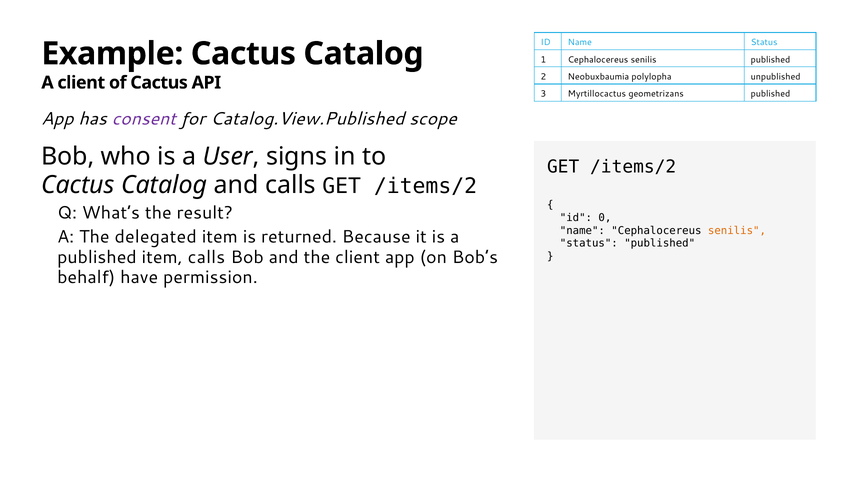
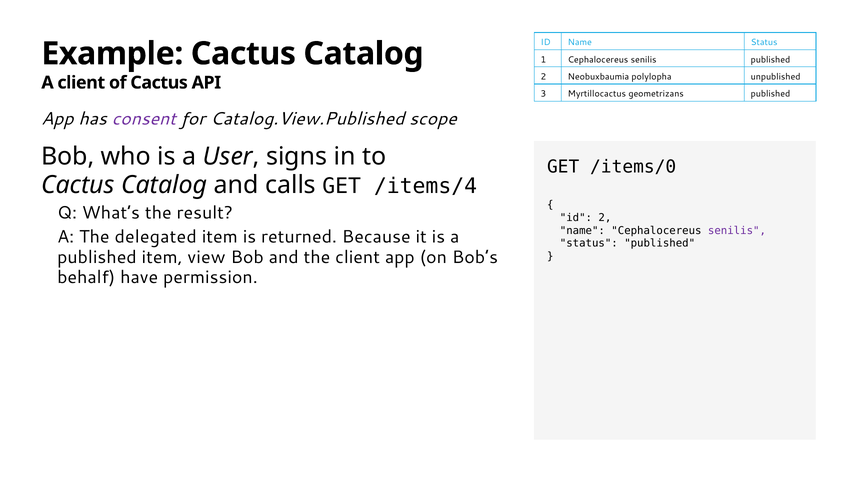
/items/2: /items/2 -> /items/0 (633, 167)
calls GET /items/2: /items/2 -> /items/4 (425, 186)
id 0: 0 -> 2 (605, 218)
senilis colour: orange -> purple (737, 231)
item calls: calls -> view (206, 257)
